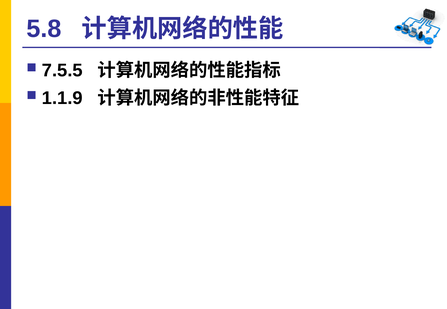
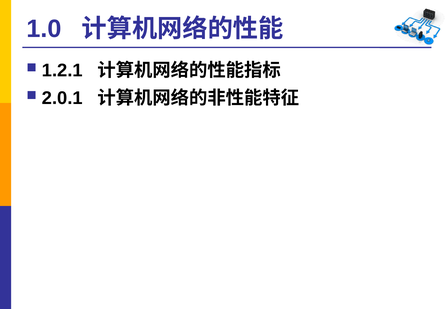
5.8: 5.8 -> 1.0 (44, 29)
7.5.5: 7.5.5 -> 1.2.1 (62, 71)
1.1.9: 1.1.9 -> 2.0.1 (62, 98)
